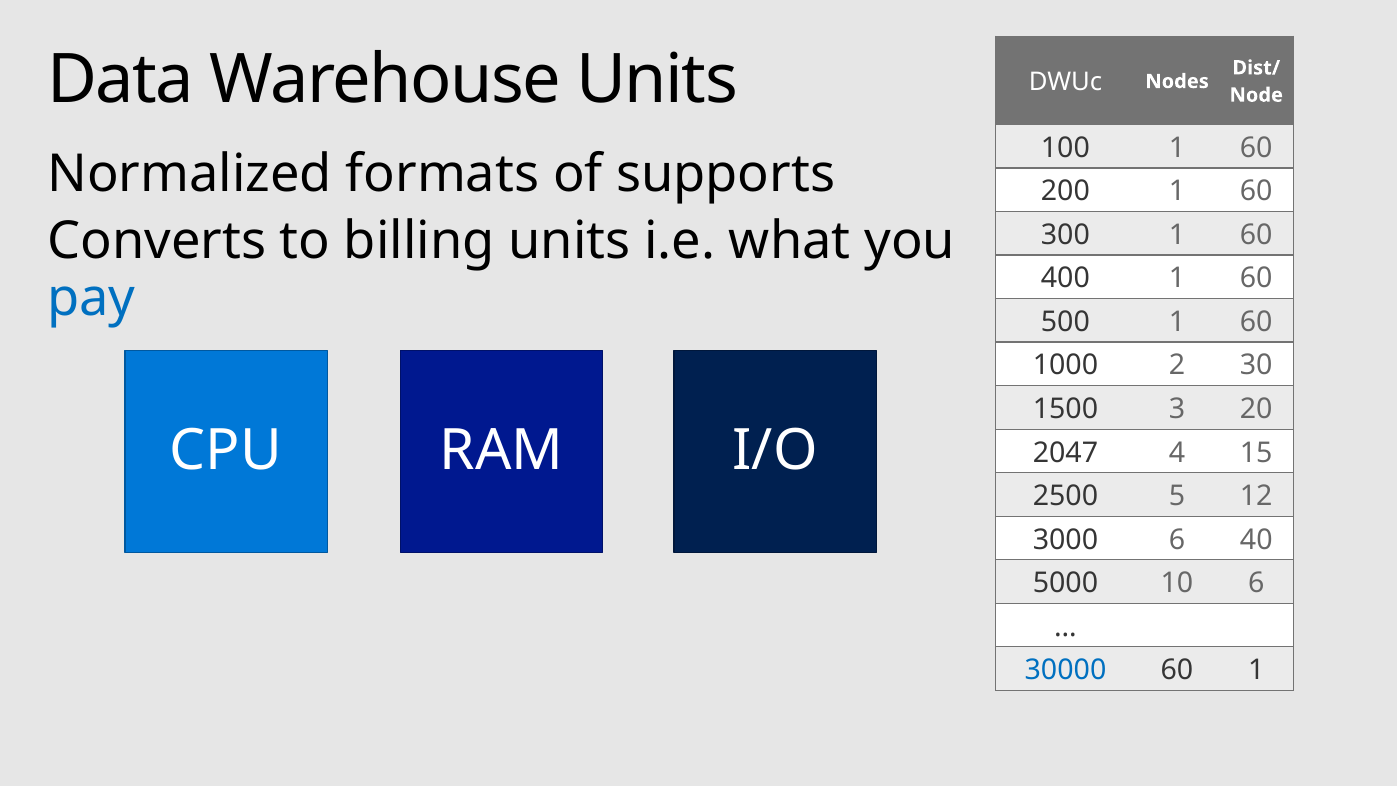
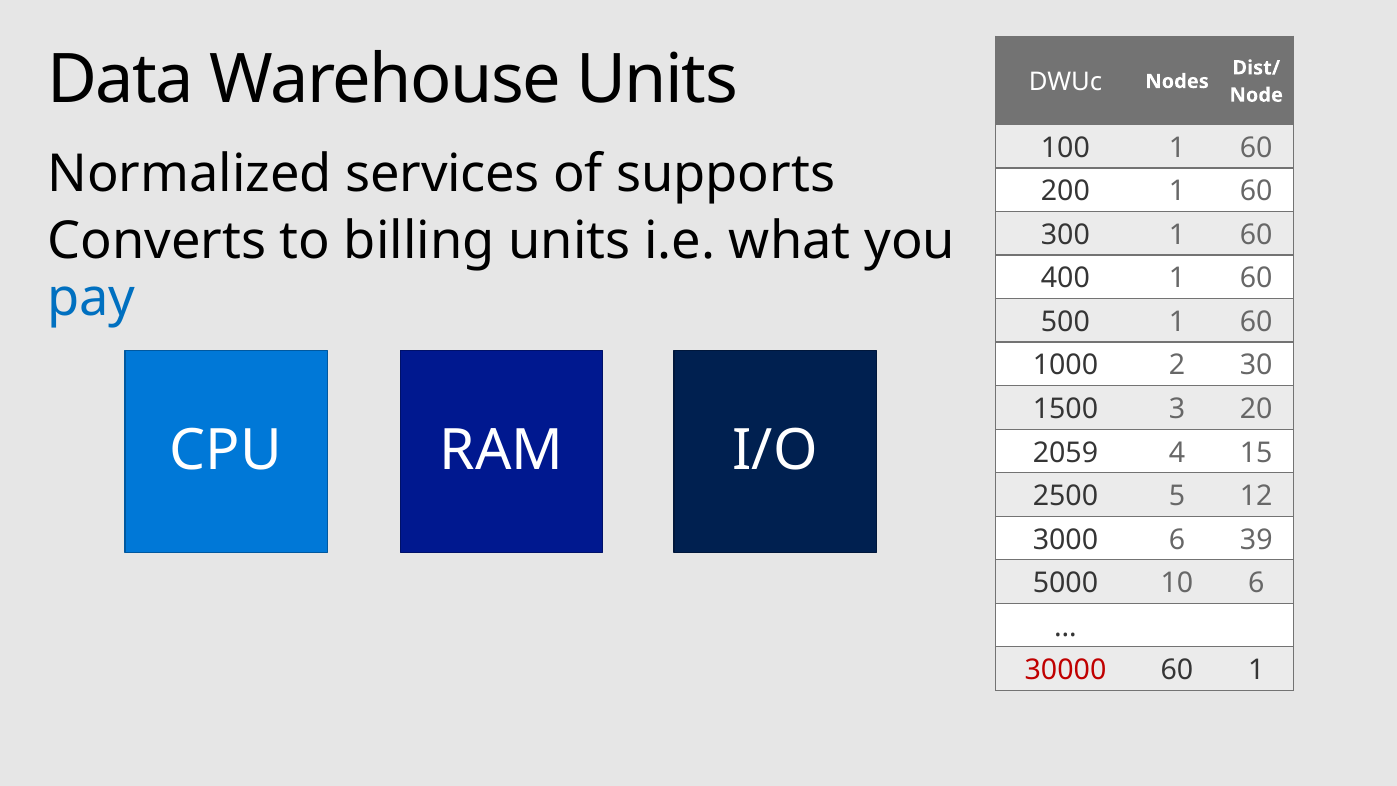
formats: formats -> services (443, 175)
2047: 2047 -> 2059 (1065, 452)
40: 40 -> 39 (1256, 539)
30000 colour: blue -> red (1065, 670)
